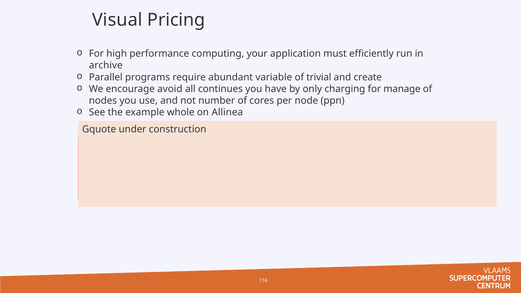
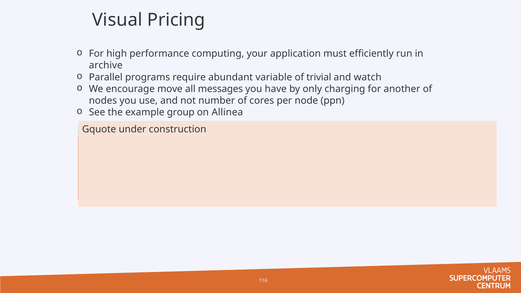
create: create -> watch (368, 77)
avoid: avoid -> move (170, 89)
continues: continues -> messages (220, 89)
manage: manage -> another (402, 89)
whole: whole -> group (181, 112)
